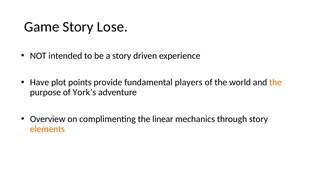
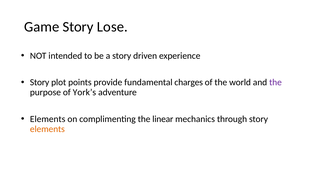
Have: Have -> Story (40, 82)
players: players -> charges (189, 82)
the colour: orange -> purple (275, 82)
Overview: Overview -> Elements (48, 119)
